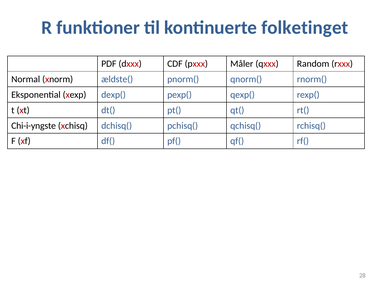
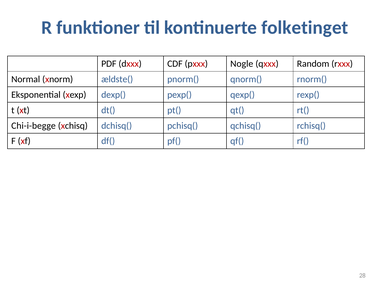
Måler: Måler -> Nogle (242, 64)
Chi-i-yngste: Chi-i-yngste -> Chi-i-begge (34, 125)
